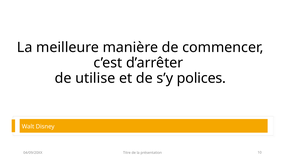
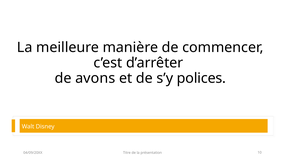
utilise: utilise -> avons (95, 78)
